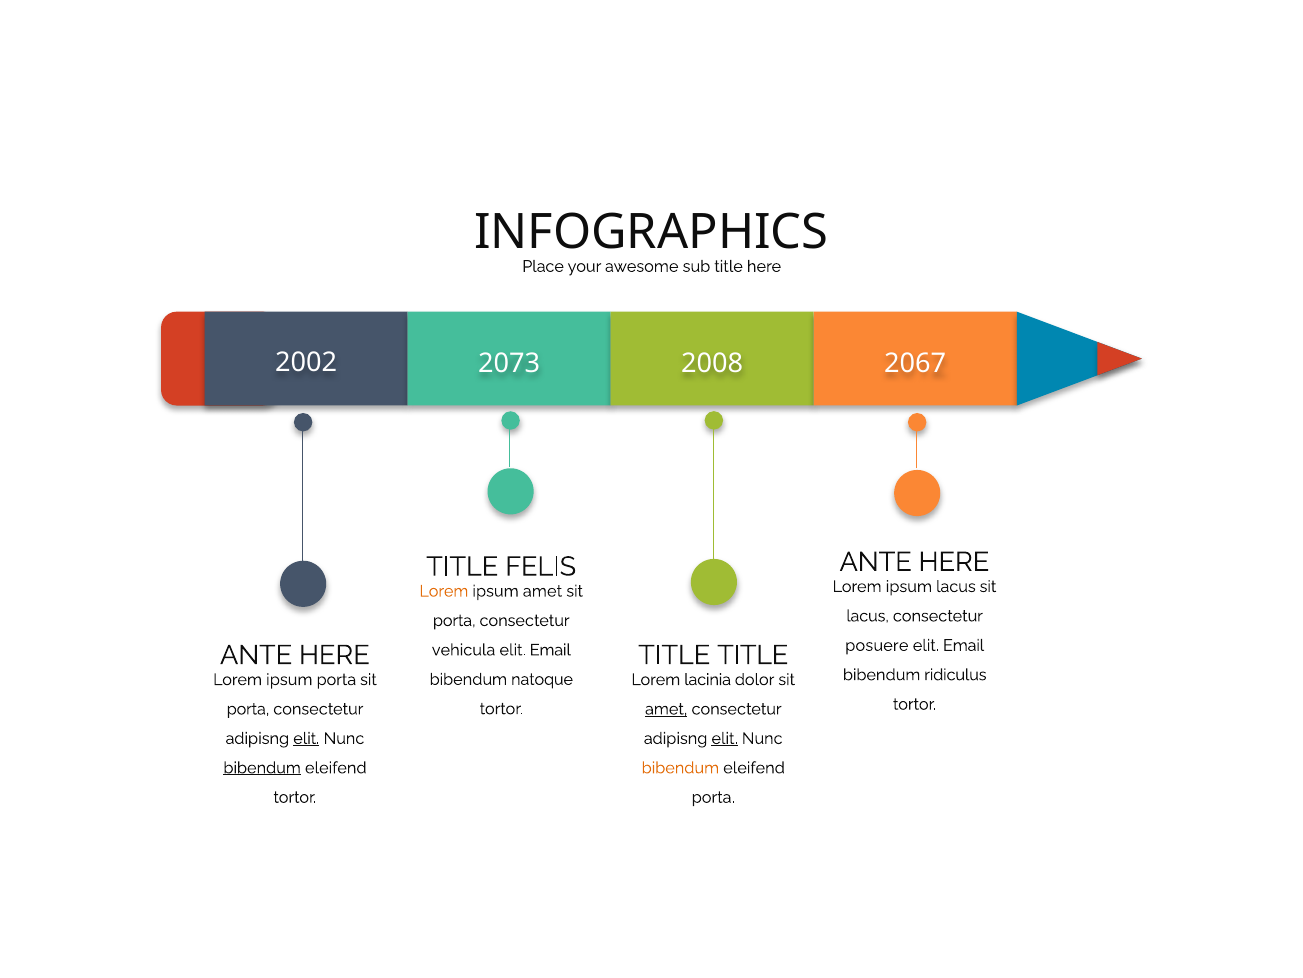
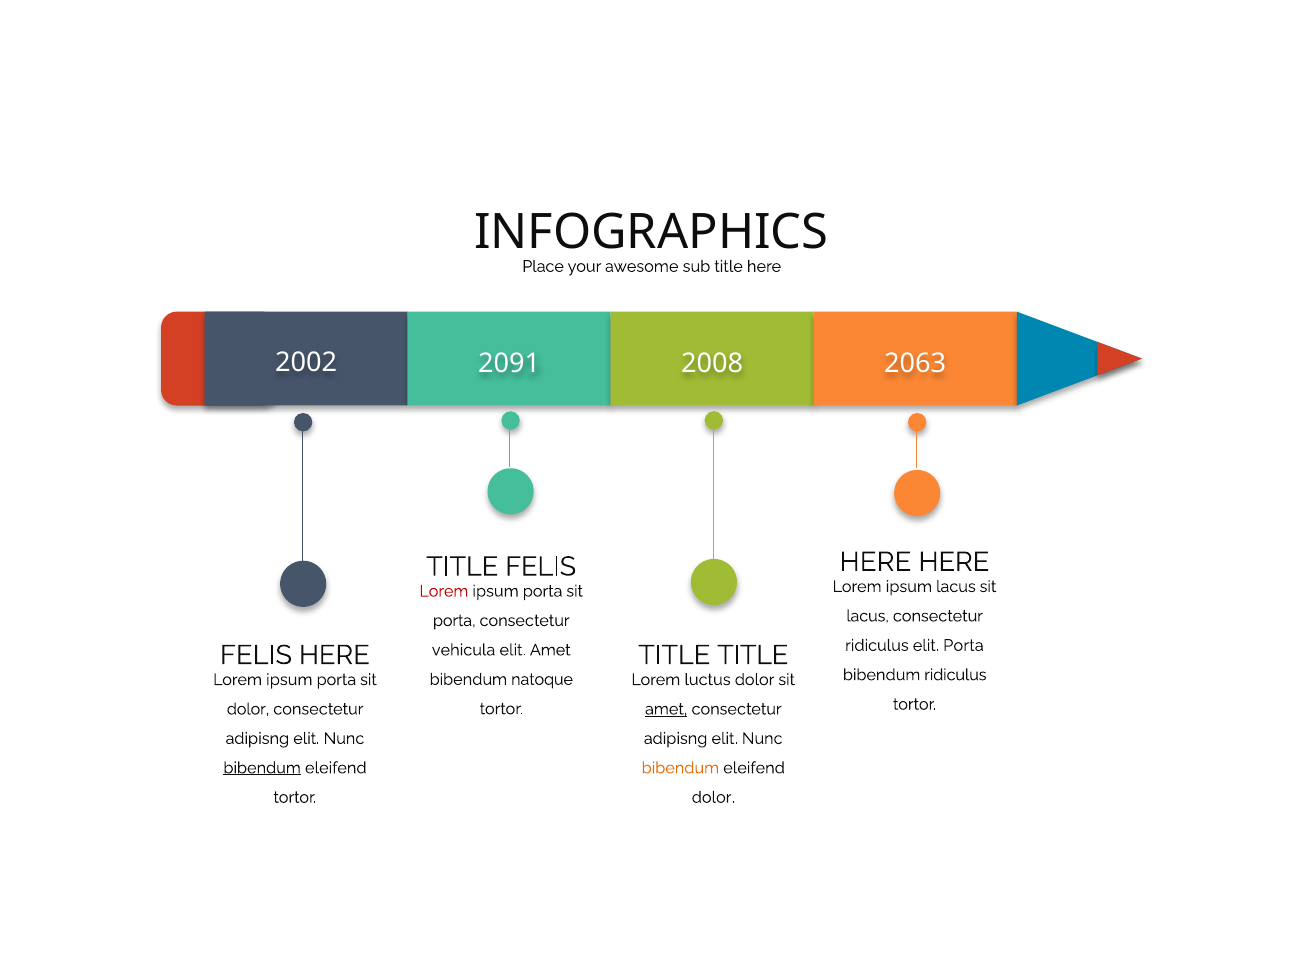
2073: 2073 -> 2091 (509, 363)
2067: 2067 -> 2063 (915, 363)
ANTE: ANTE -> HERE (875, 562)
Lorem colour: orange -> red (444, 591)
amet: amet -> porta (543, 591)
posuere: posuere -> ridiculus (877, 645)
Email: Email -> Porta (963, 645)
Email: Email -> Amet (550, 650)
ANTE: ANTE -> FELIS (256, 655)
lacinia: lacinia -> luctus (708, 679)
porta: porta -> dolor (248, 709)
elit underline: present -> none (306, 738)
elit underline: present -> none (725, 738)
porta: porta -> dolor (713, 797)
